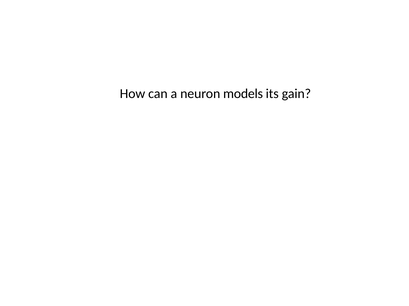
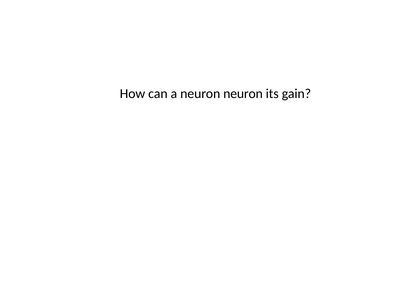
neuron models: models -> neuron (243, 94)
